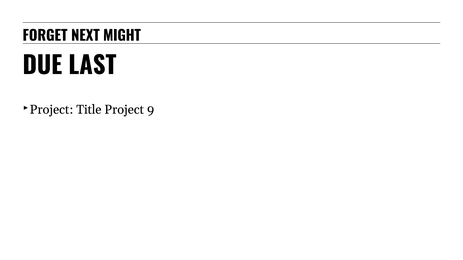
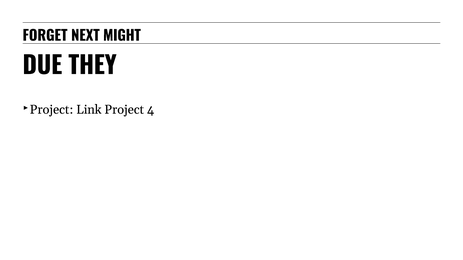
LAST: LAST -> THEY (93, 66)
Title: Title -> Link (89, 110)
9: 9 -> 4 (151, 110)
